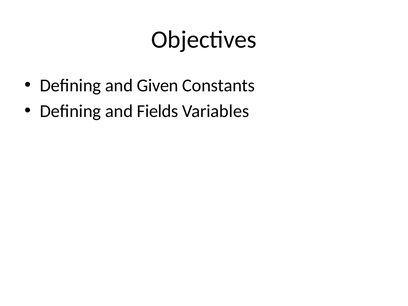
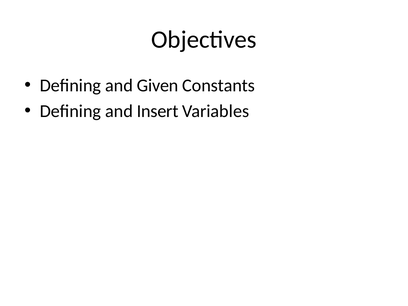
Fields: Fields -> Insert (158, 111)
